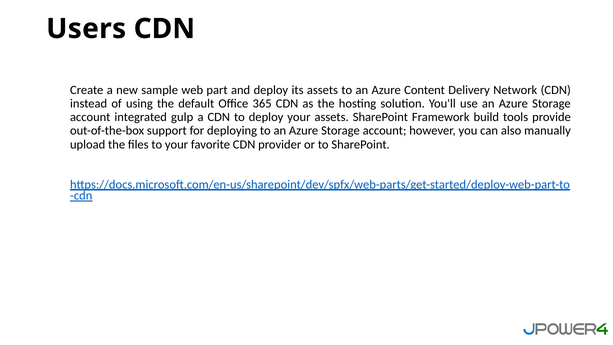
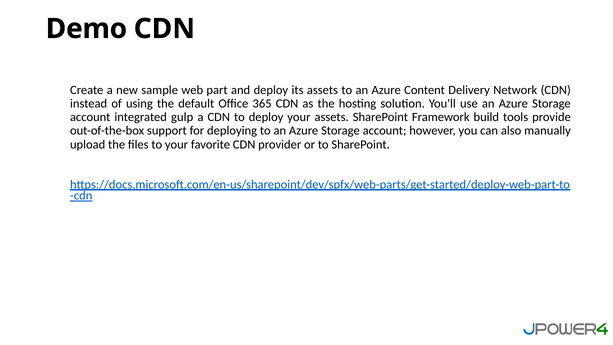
Users: Users -> Demo (86, 29)
